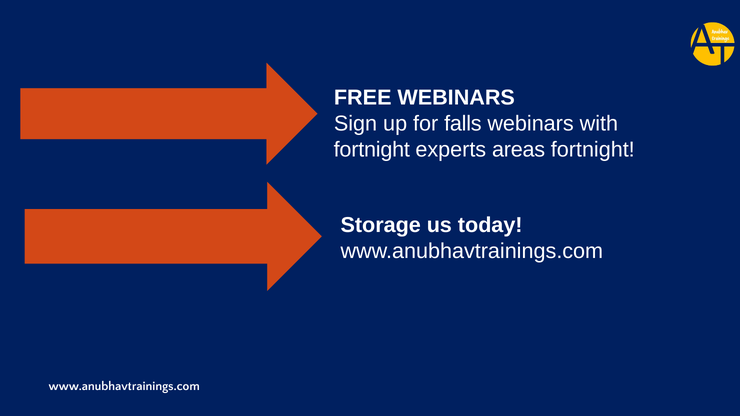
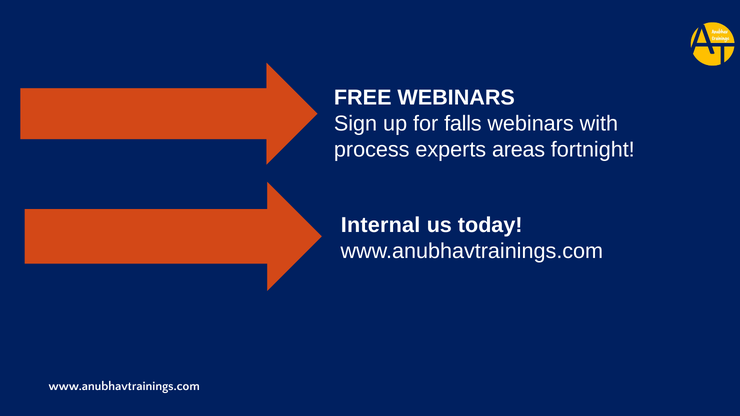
fortnight: fortnight -> process (372, 150)
Storage: Storage -> Internal (381, 225)
